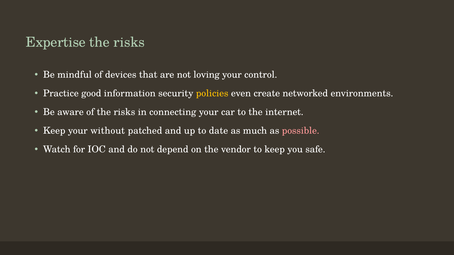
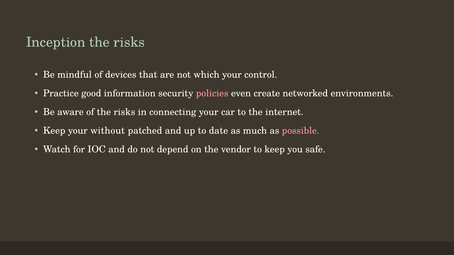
Expertise: Expertise -> Inception (56, 42)
loving: loving -> which (207, 75)
policies colour: yellow -> pink (212, 93)
